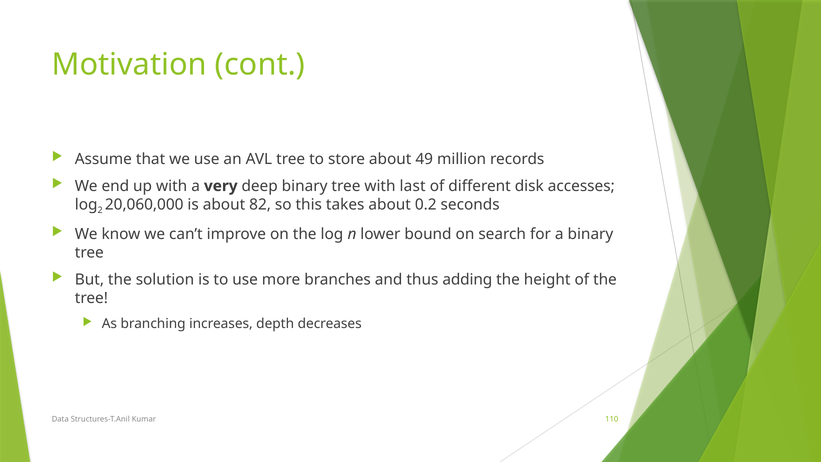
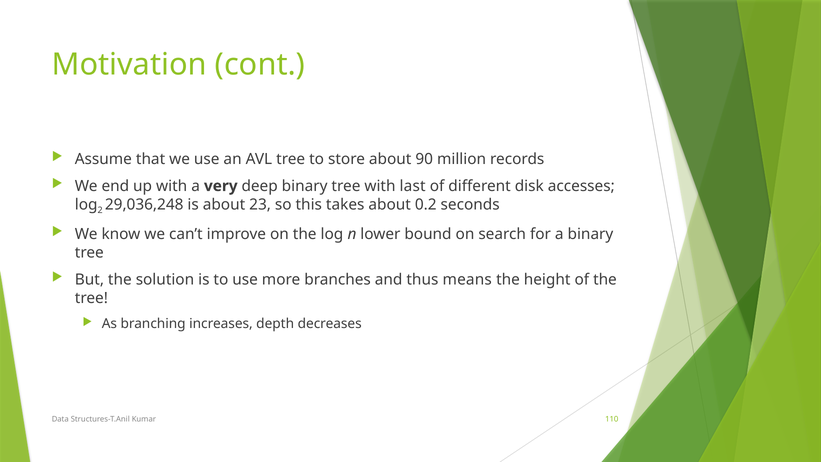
49: 49 -> 90 (424, 159)
20,060,000: 20,060,000 -> 29,036,248 (144, 204)
82: 82 -> 23 (260, 204)
adding: adding -> means (467, 279)
